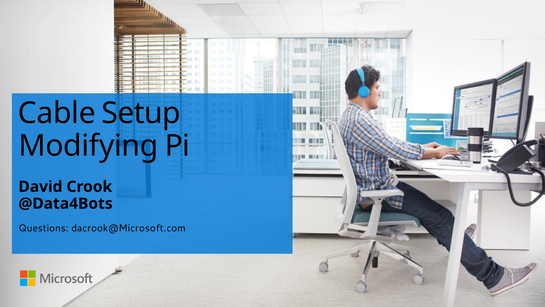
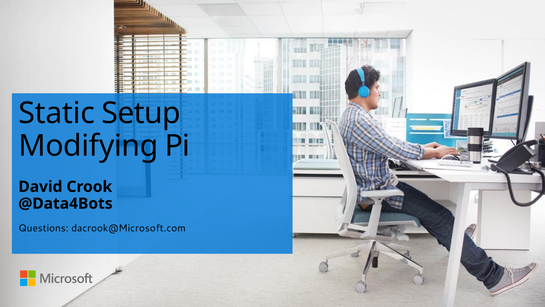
Cable: Cable -> Static (57, 113)
